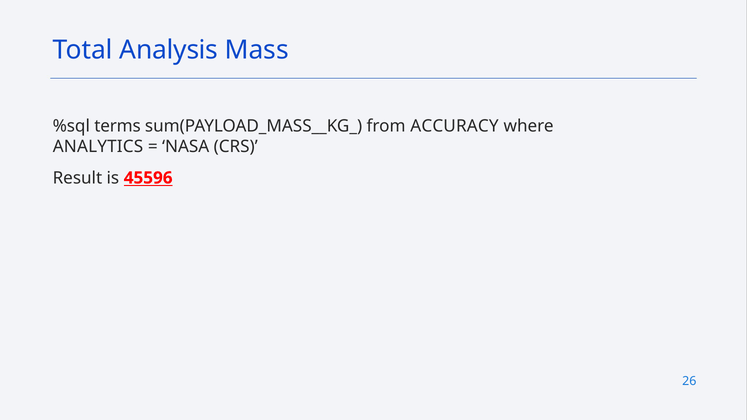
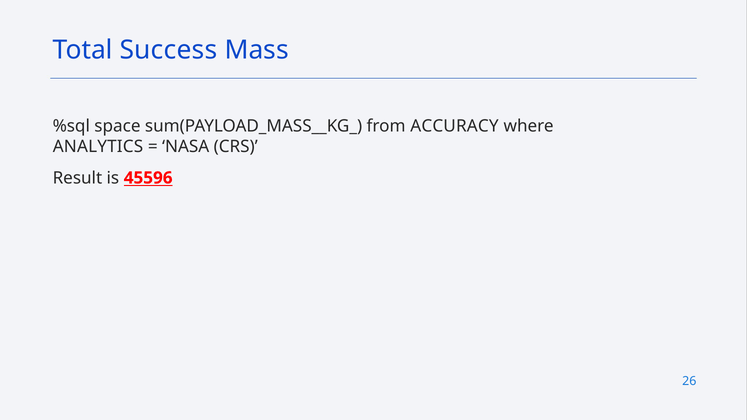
Analysis: Analysis -> Success (169, 50)
terms: terms -> space (117, 126)
